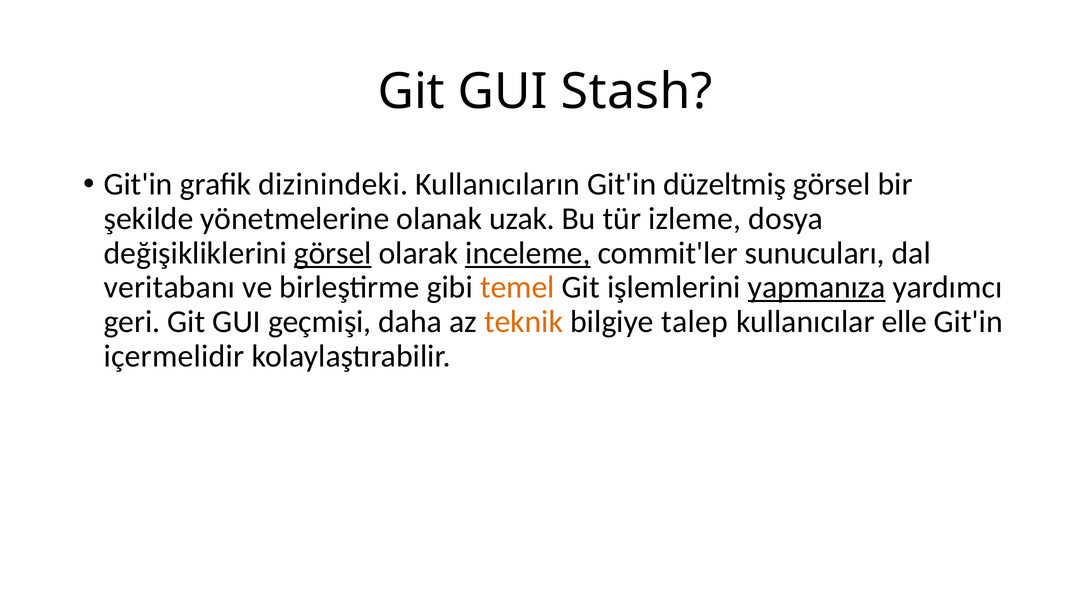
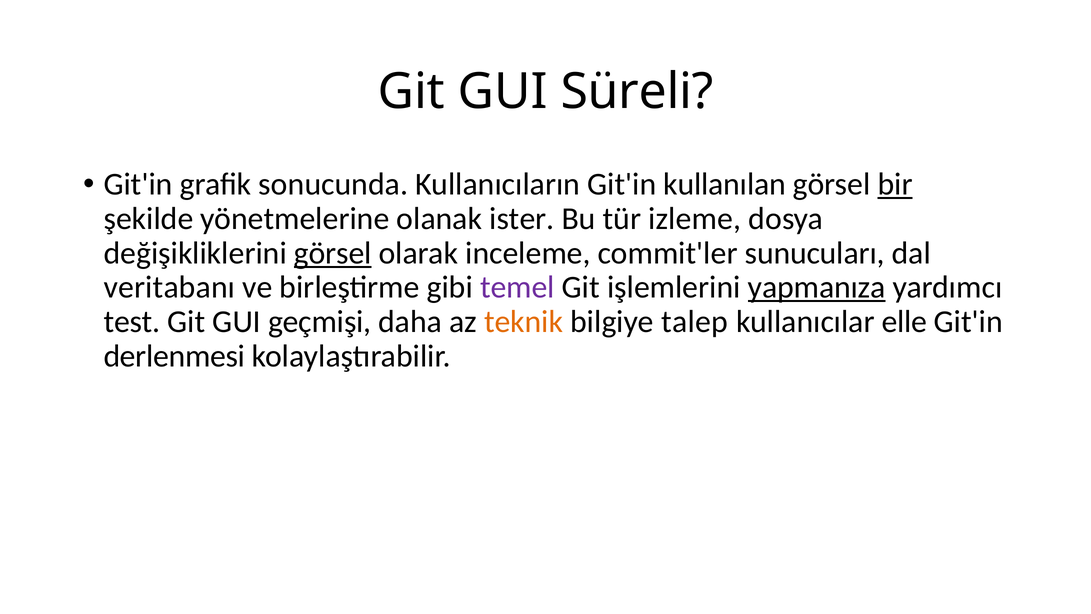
Stash: Stash -> Süreli (637, 92)
dizinindeki: dizinindeki -> sonucunda (333, 184)
düzeltmiş: düzeltmiş -> kullanılan (725, 184)
bir underline: none -> present (895, 184)
uzak: uzak -> ister (522, 219)
inceleme underline: present -> none (528, 253)
temel colour: orange -> purple (517, 287)
geri: geri -> test (132, 322)
içermelidir: içermelidir -> derlenmesi (174, 356)
